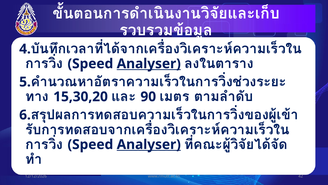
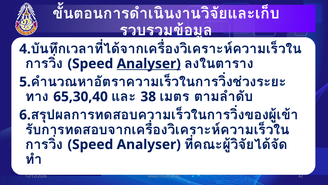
15,30,20: 15,30,20 -> 65,30,40 (81, 96)
90: 90 -> 38 (148, 96)
Analyser underline: present -> none (149, 144)
